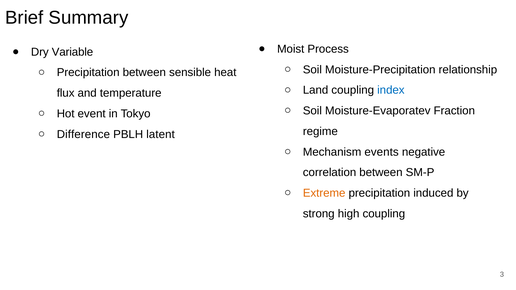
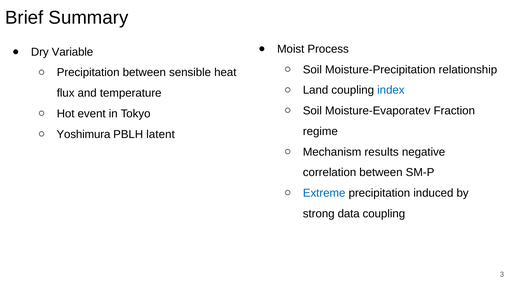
Difference: Difference -> Yoshimura (83, 134)
events: events -> results (382, 152)
Extreme colour: orange -> blue (324, 193)
high: high -> data (349, 214)
